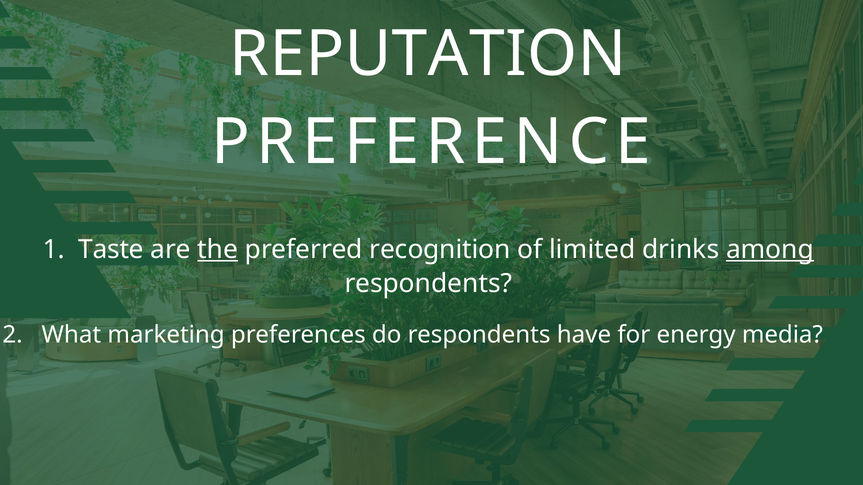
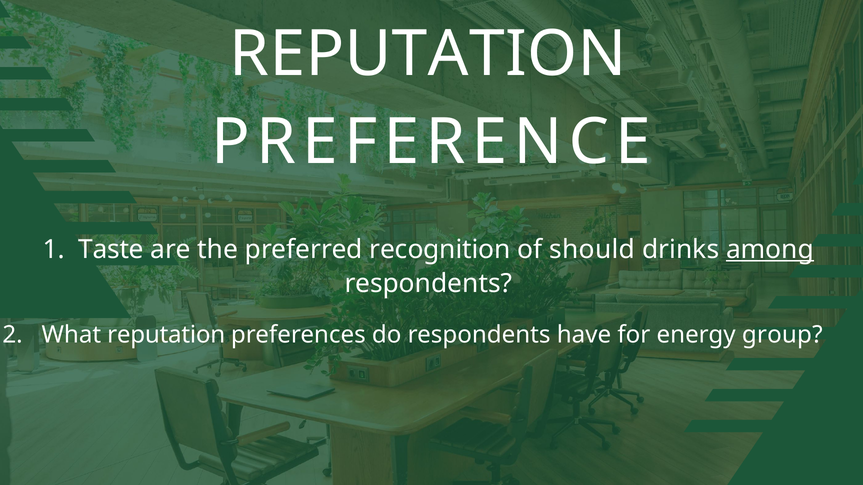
the underline: present -> none (218, 250)
limited: limited -> should (592, 250)
What marketing: marketing -> reputation (166, 335)
media: media -> group (782, 335)
